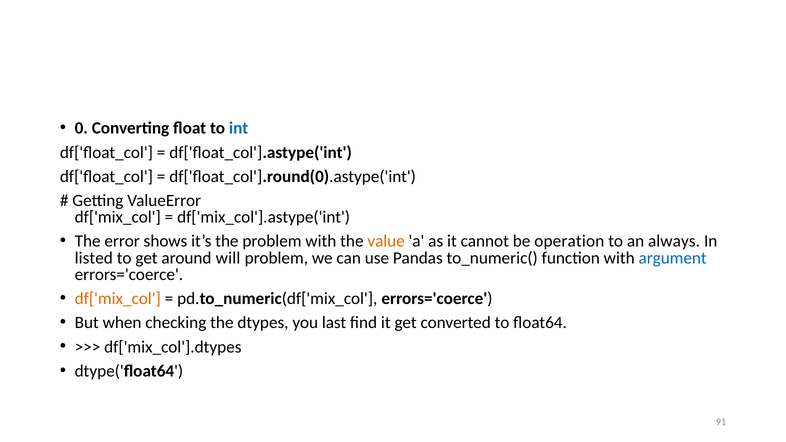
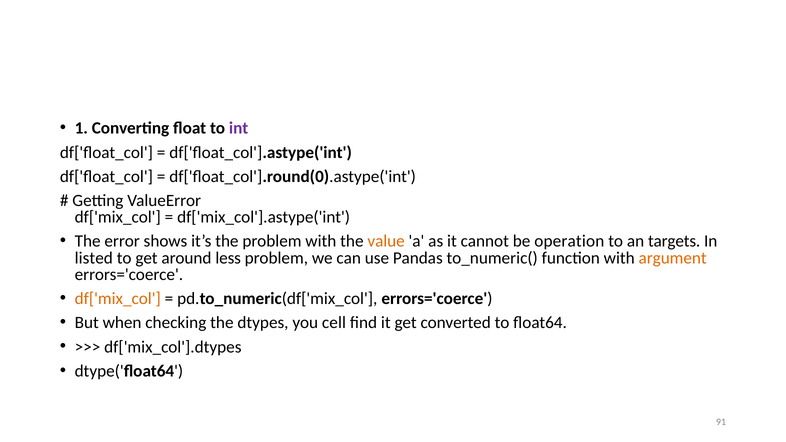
0: 0 -> 1 (81, 128)
int colour: blue -> purple (239, 128)
always: always -> targets (674, 241)
will: will -> less (228, 258)
argument colour: blue -> orange (673, 258)
last: last -> cell (334, 323)
